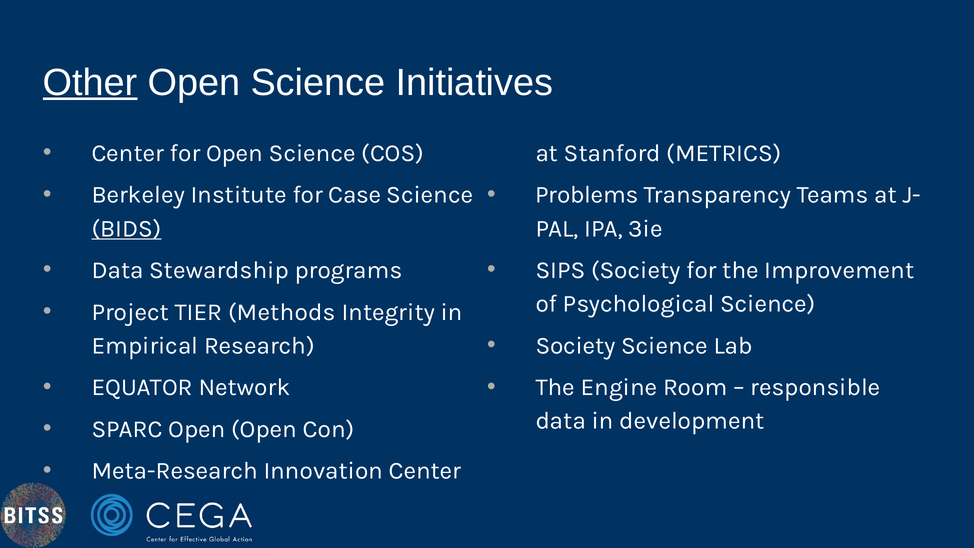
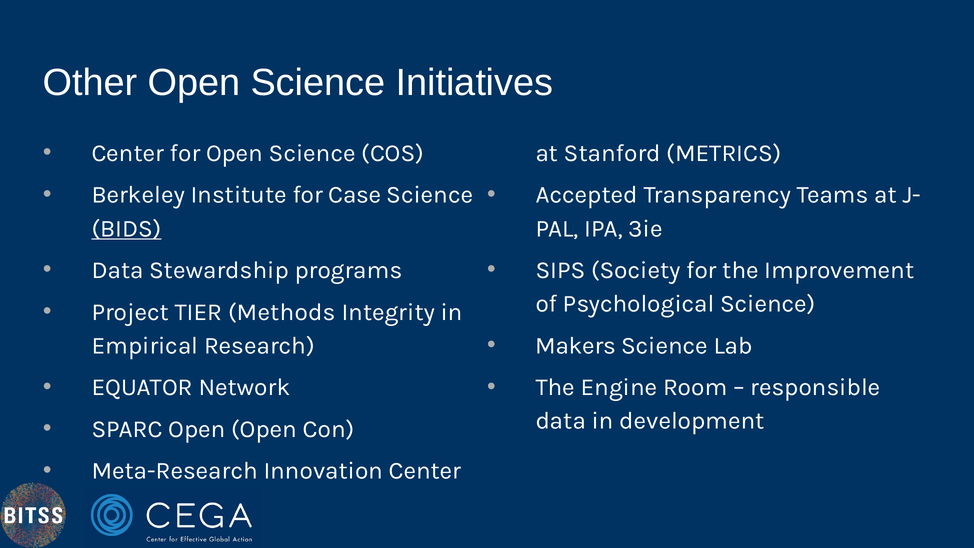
Other underline: present -> none (90, 83)
Problems: Problems -> Accepted (587, 195)
Society: Society -> Makers (576, 346)
